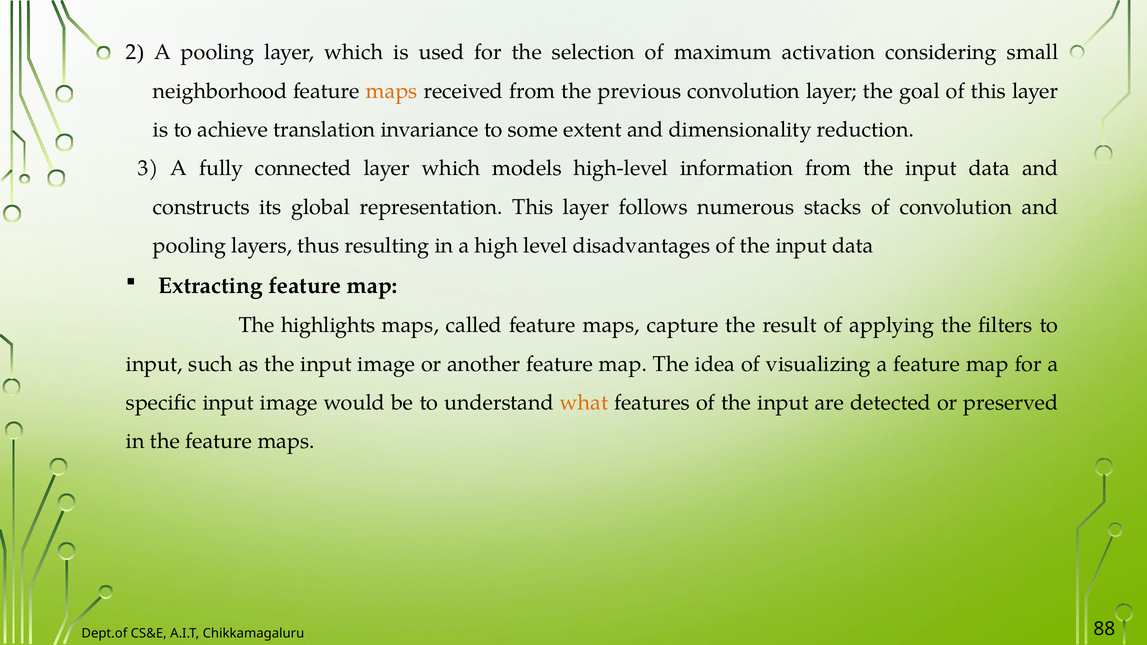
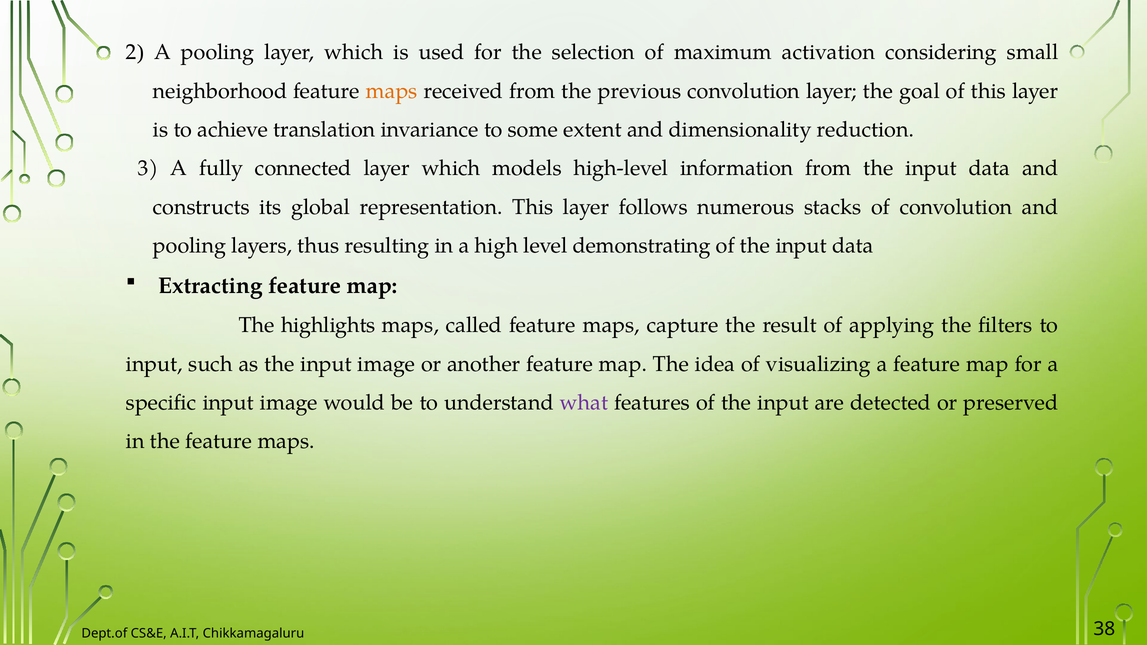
disadvantages: disadvantages -> demonstrating (642, 246)
what colour: orange -> purple (584, 403)
88: 88 -> 38 (1104, 629)
